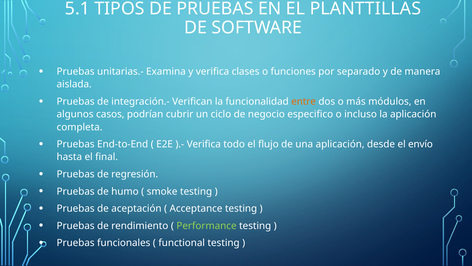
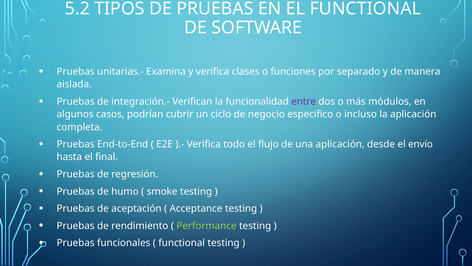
5.1: 5.1 -> 5.2 (77, 8)
EL PLANTTILLAS: PLANTTILLAS -> FUNCTIONAL (365, 8)
entre colour: orange -> purple (304, 101)
